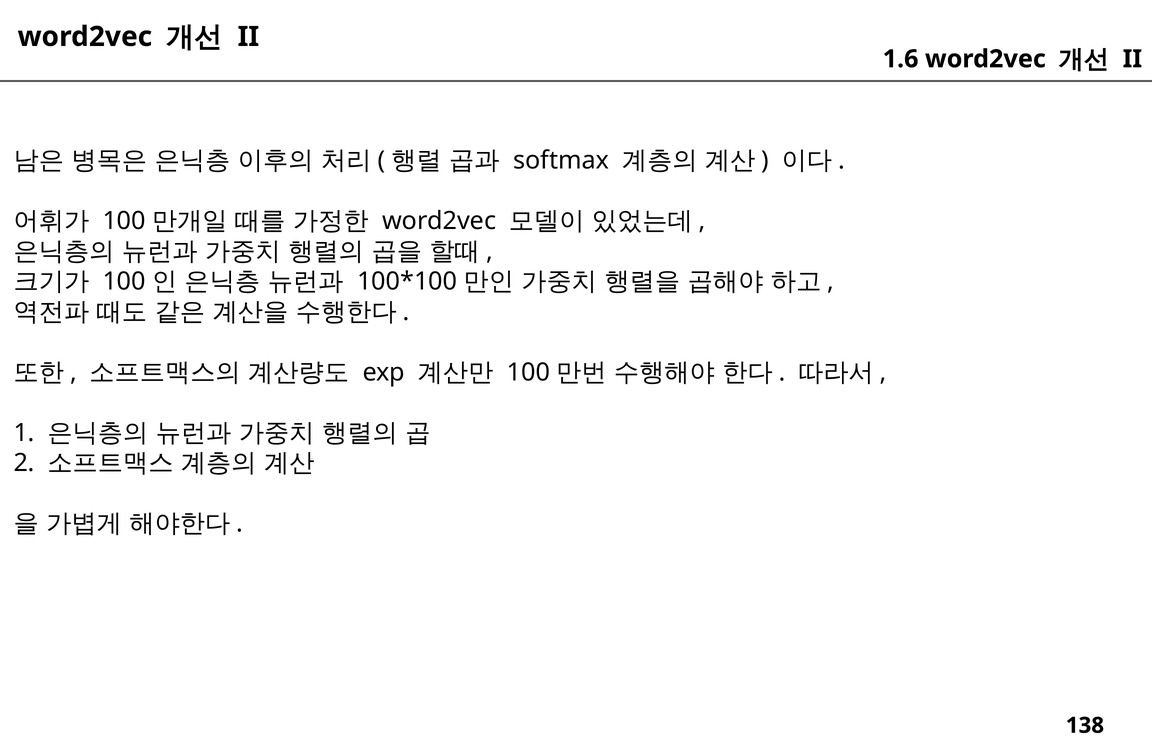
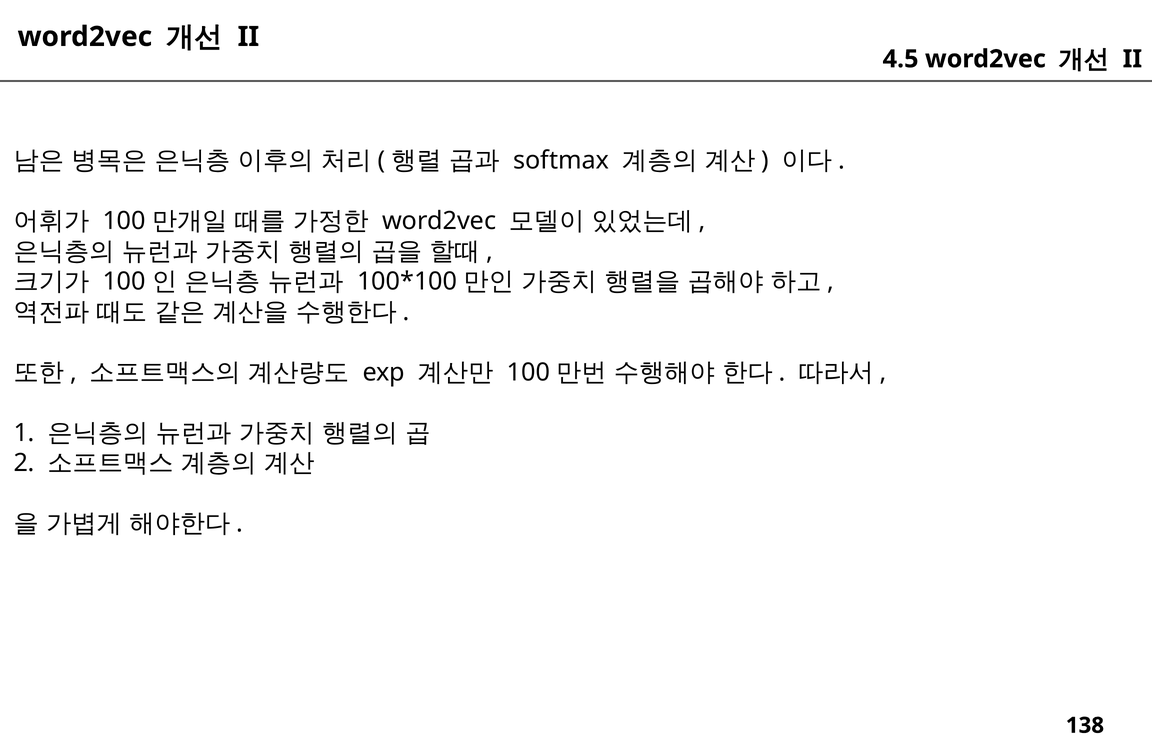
1.6: 1.6 -> 4.5 (901, 59)
